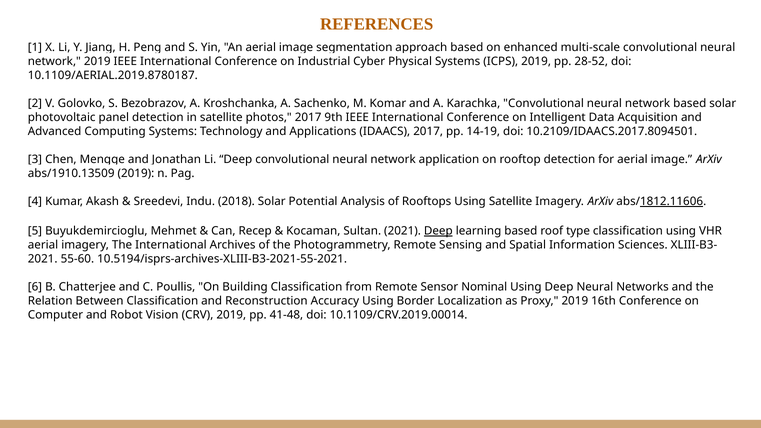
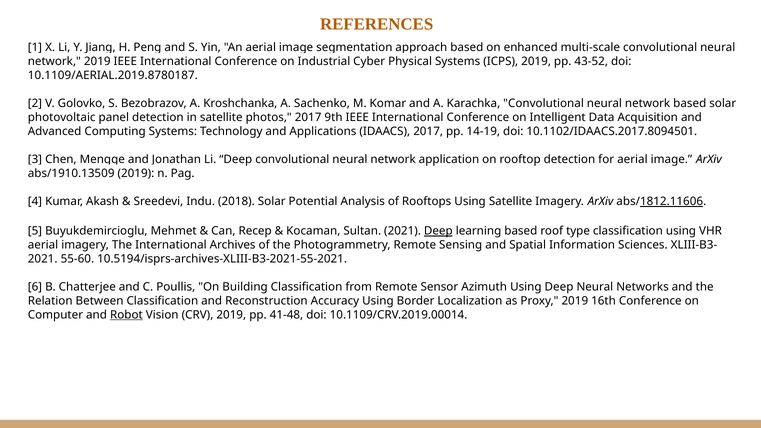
28-52: 28-52 -> 43-52 (591, 62)
10.2109/IDAACS.2017.8094501: 10.2109/IDAACS.2017.8094501 -> 10.1102/IDAACS.2017.8094501 (612, 131)
Nominal: Nominal -> Azimuth (484, 287)
Robot underline: none -> present (126, 315)
